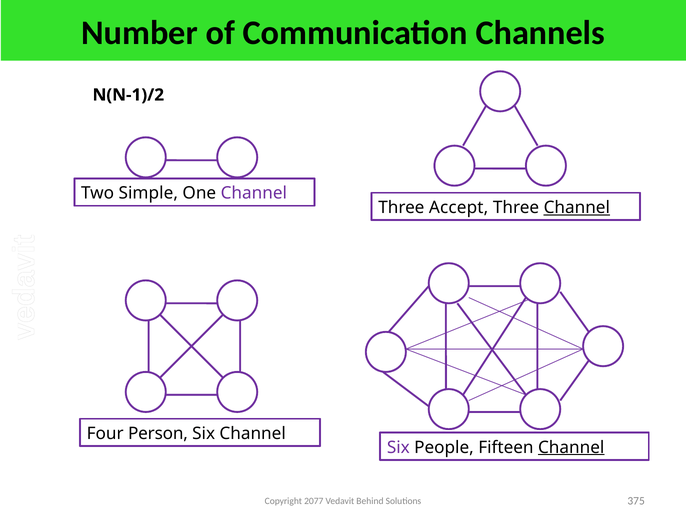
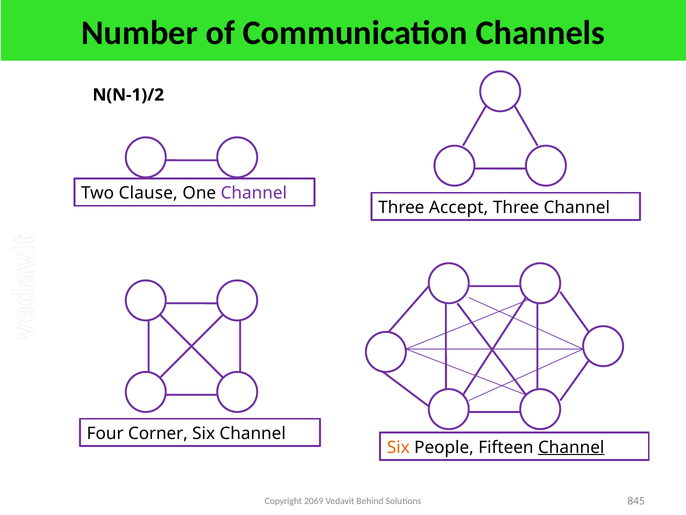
Simple: Simple -> Clause (148, 193)
Channel underline: present -> none (577, 207)
Person: Person -> Corner (158, 433)
Six colour: purple -> orange (398, 447)
2077: 2077 -> 2069 (314, 500)
375: 375 -> 845 (636, 500)
